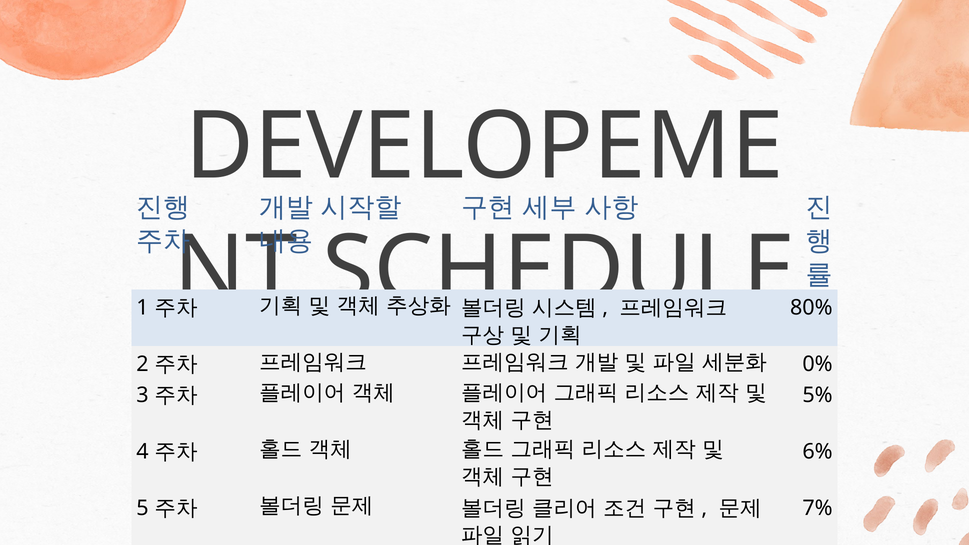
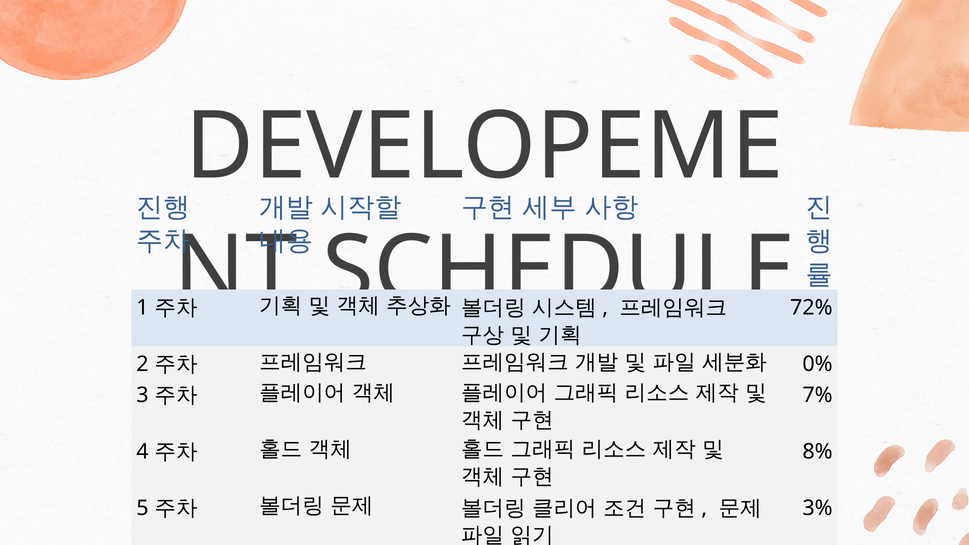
80%: 80% -> 72% (811, 308)
5%: 5% -> 7% (818, 395)
6%: 6% -> 8% (818, 452)
7%: 7% -> 3% (818, 508)
